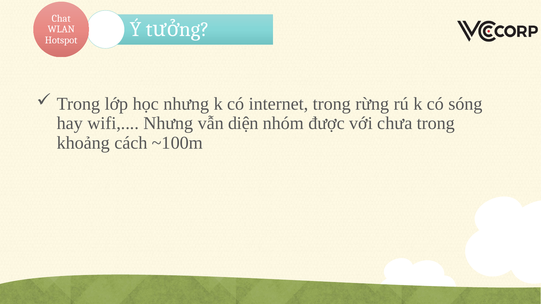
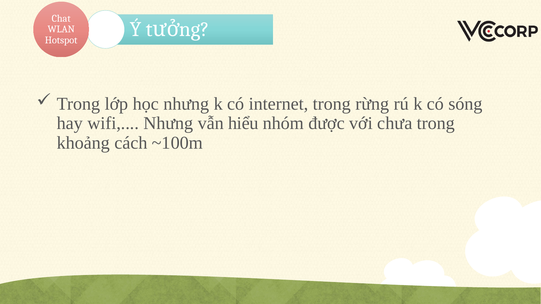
diện: diện -> hiểu (243, 123)
